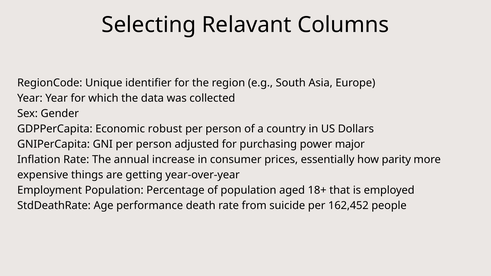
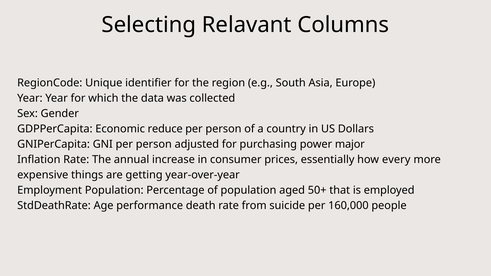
robust: robust -> reduce (165, 129)
parity: parity -> every (396, 160)
18+: 18+ -> 50+ (317, 190)
162,452: 162,452 -> 160,000 (348, 206)
